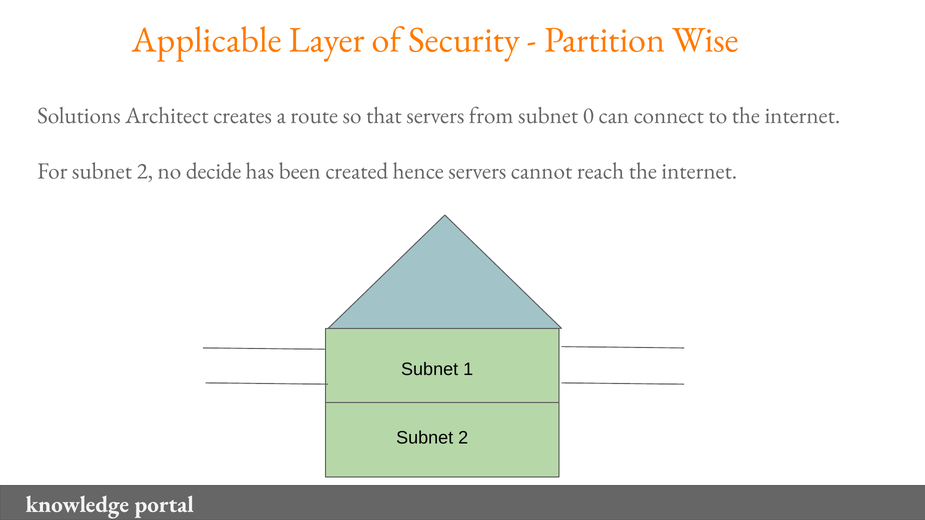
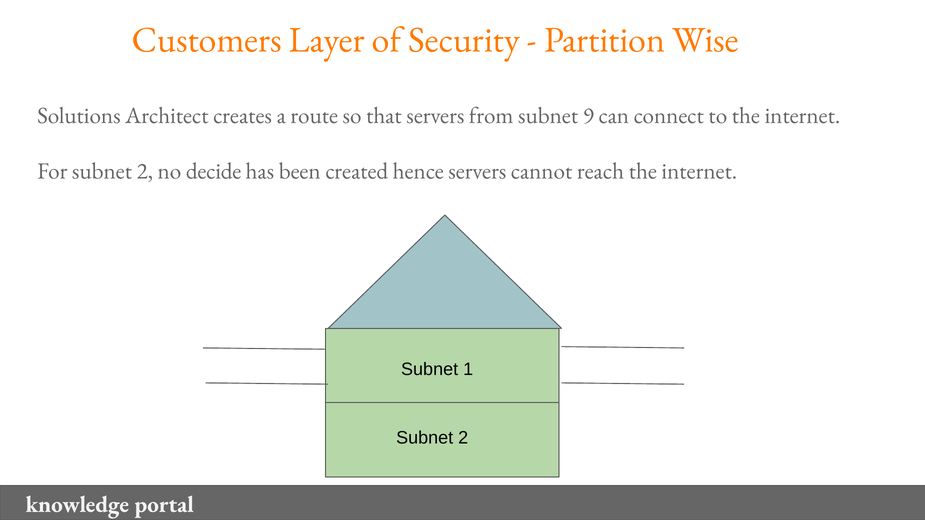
Applicable: Applicable -> Customers (207, 40)
0: 0 -> 9 (588, 116)
